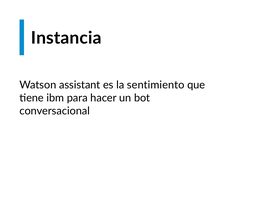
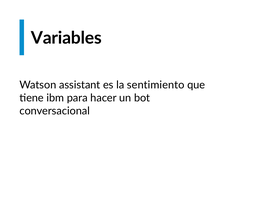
Instancia: Instancia -> Variables (66, 38)
